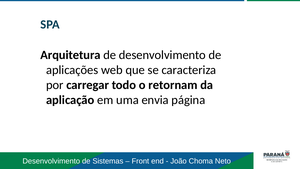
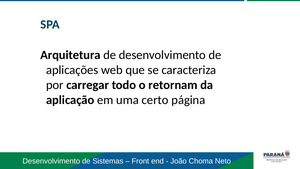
envia: envia -> certo (155, 100)
